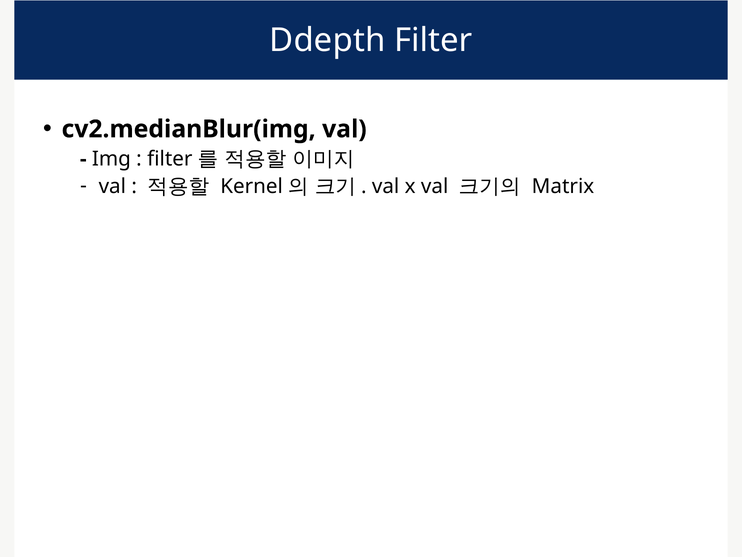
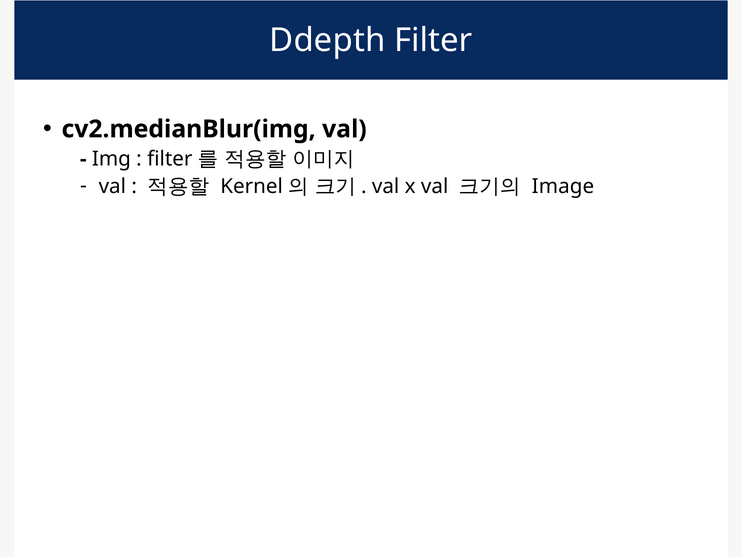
Matrix: Matrix -> Image (563, 186)
